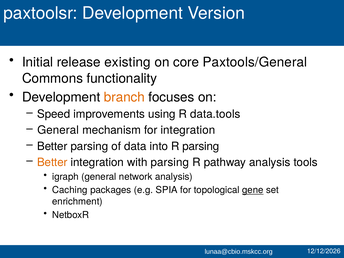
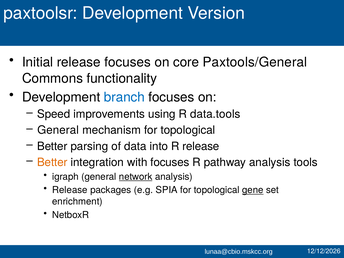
release existing: existing -> focuses (128, 62)
branch colour: orange -> blue (124, 97)
mechanism for integration: integration -> topological (188, 130)
R parsing: parsing -> release (201, 146)
with parsing: parsing -> focuses (170, 162)
network underline: none -> present (136, 177)
Caching: Caching -> Release (70, 190)
